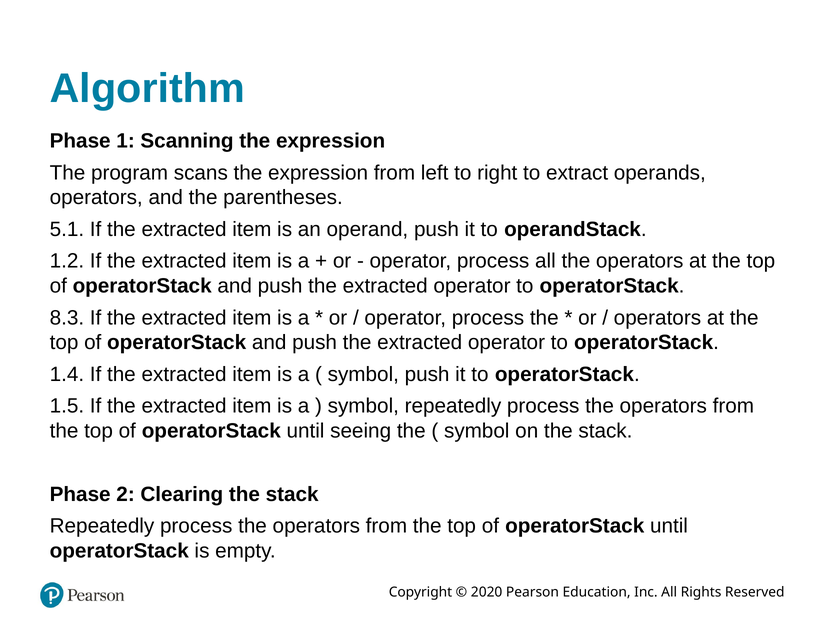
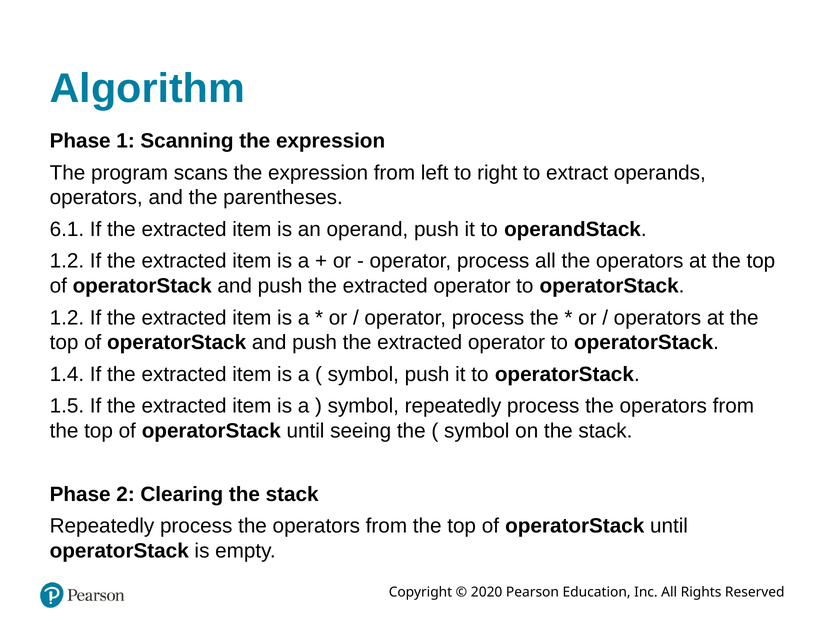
5.1: 5.1 -> 6.1 (67, 229)
8.3: 8.3 -> 1.2 (67, 318)
